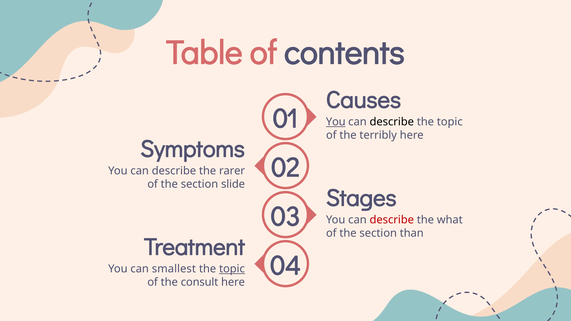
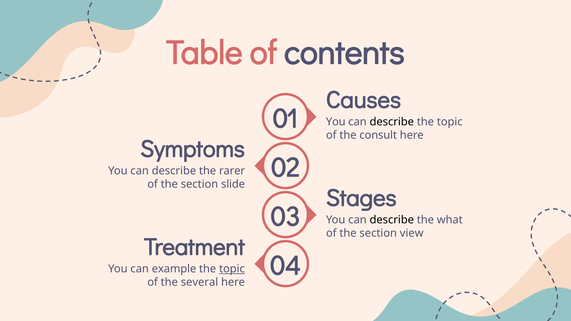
You underline: present -> none (336, 122)
terribly: terribly -> consult (378, 135)
describe colour: red -> black (392, 220)
than: than -> view (412, 233)
smallest: smallest -> example (174, 269)
consult: consult -> several (199, 282)
